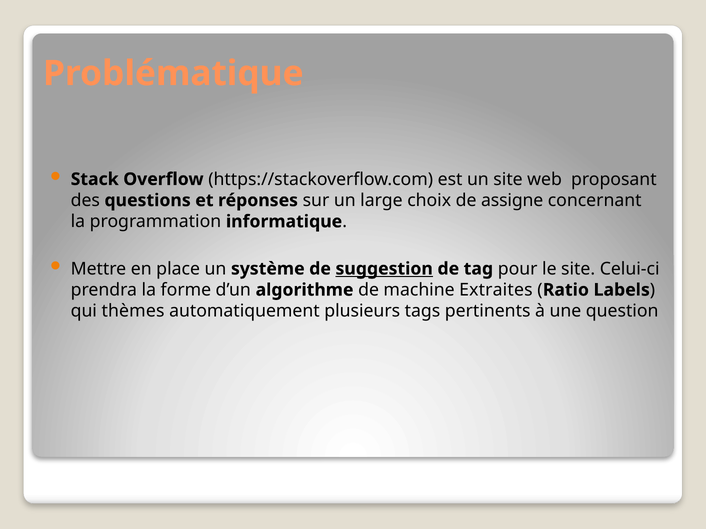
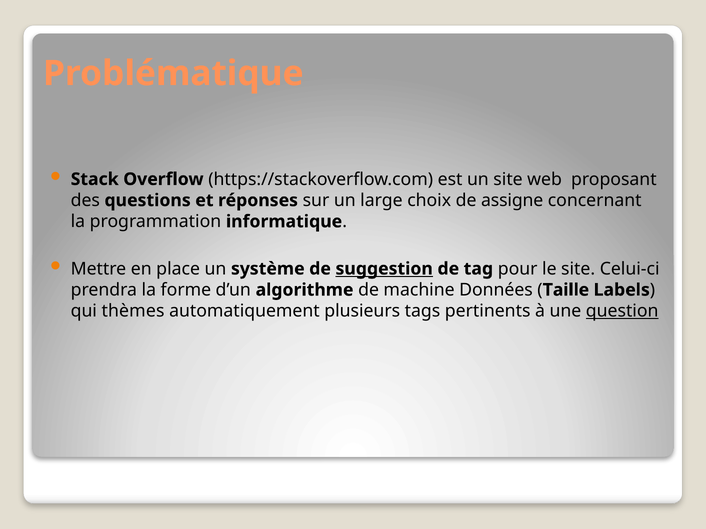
Extraites: Extraites -> Données (496, 290)
Ratio: Ratio -> Taille (566, 290)
question underline: none -> present (622, 311)
